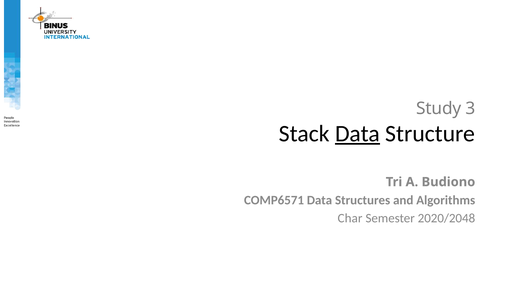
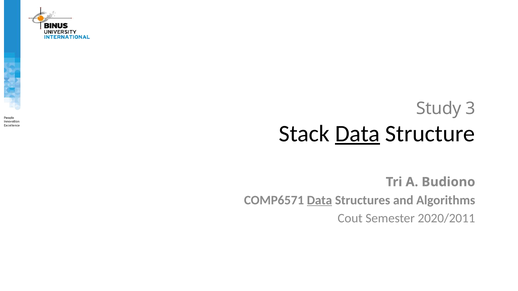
Data underline: none -> present (320, 200)
Char: Char -> Cout (350, 218)
2020/2048: 2020/2048 -> 2020/2011 (446, 218)
